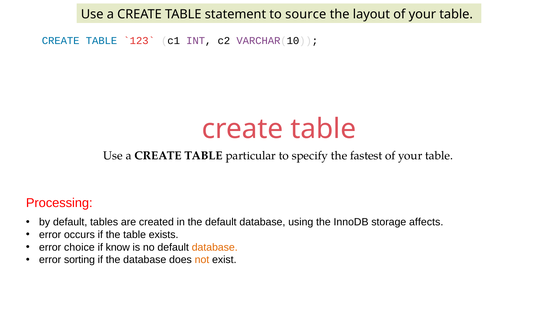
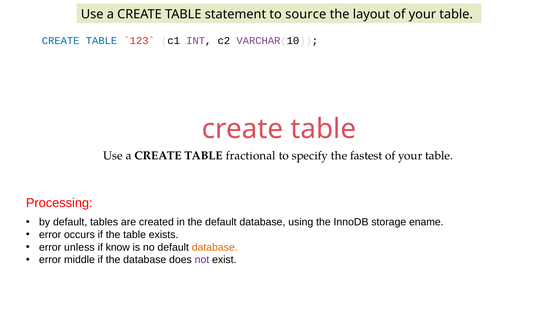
particular: particular -> fractional (251, 155)
affects: affects -> ename (426, 222)
choice: choice -> unless (79, 247)
sorting: sorting -> middle (79, 260)
not colour: orange -> purple (202, 260)
